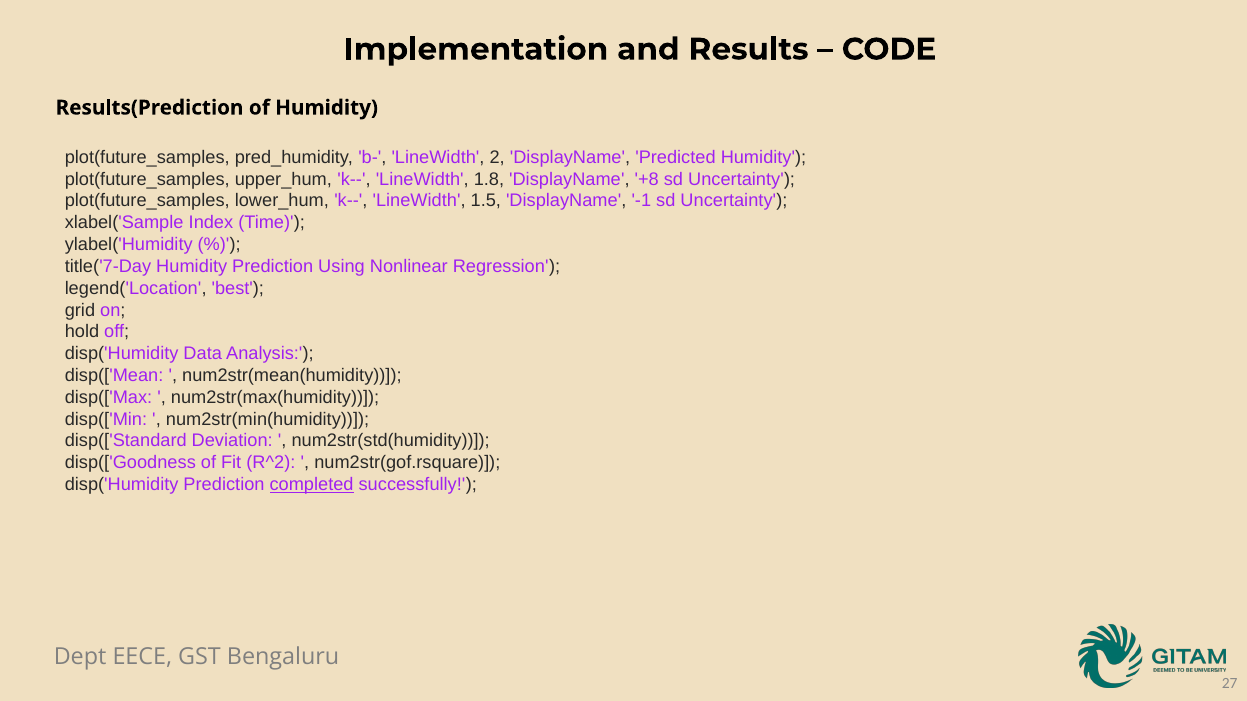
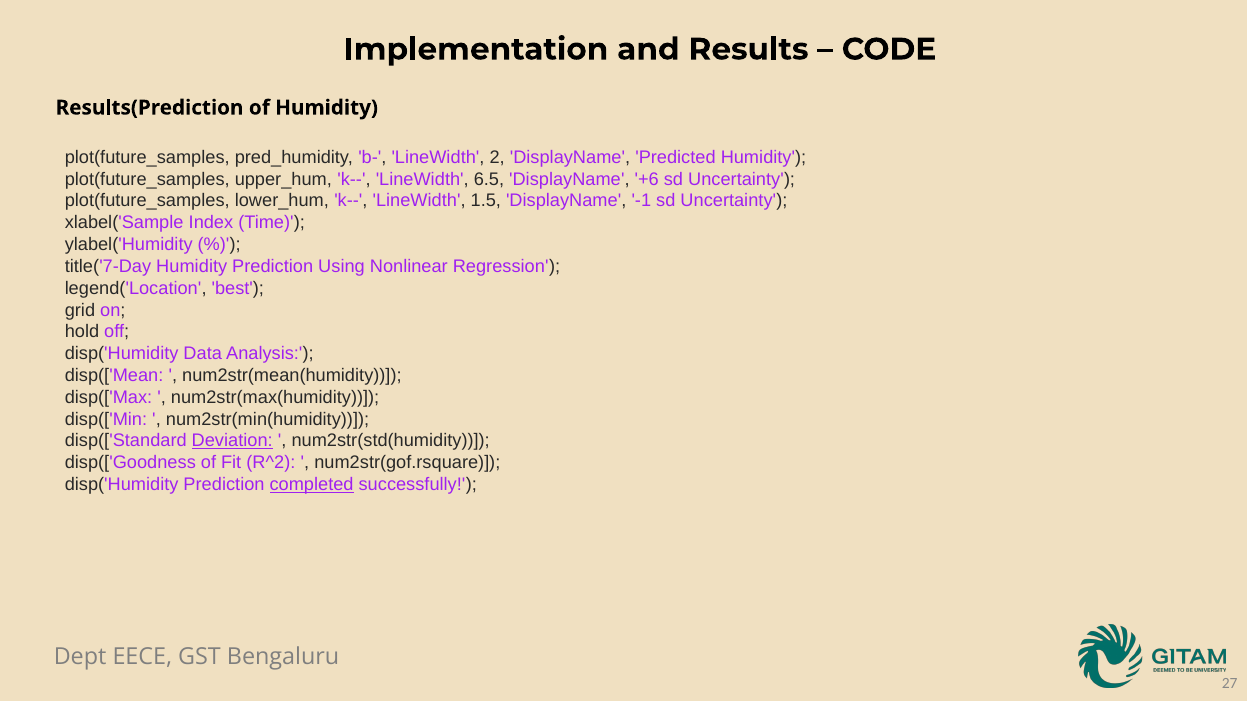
1.8: 1.8 -> 6.5 (489, 179)
+8: +8 -> +6 (647, 179)
Deviation underline: none -> present (232, 441)
